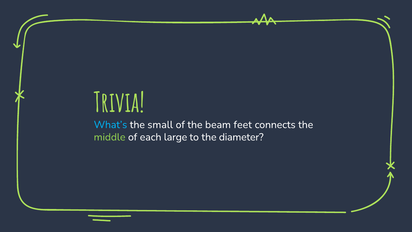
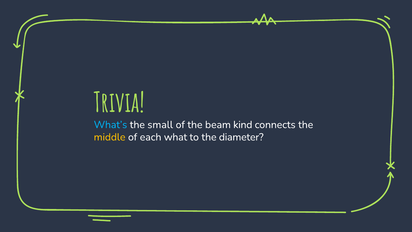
feet: feet -> kind (243, 125)
middle colour: light green -> yellow (110, 137)
large: large -> what (176, 137)
